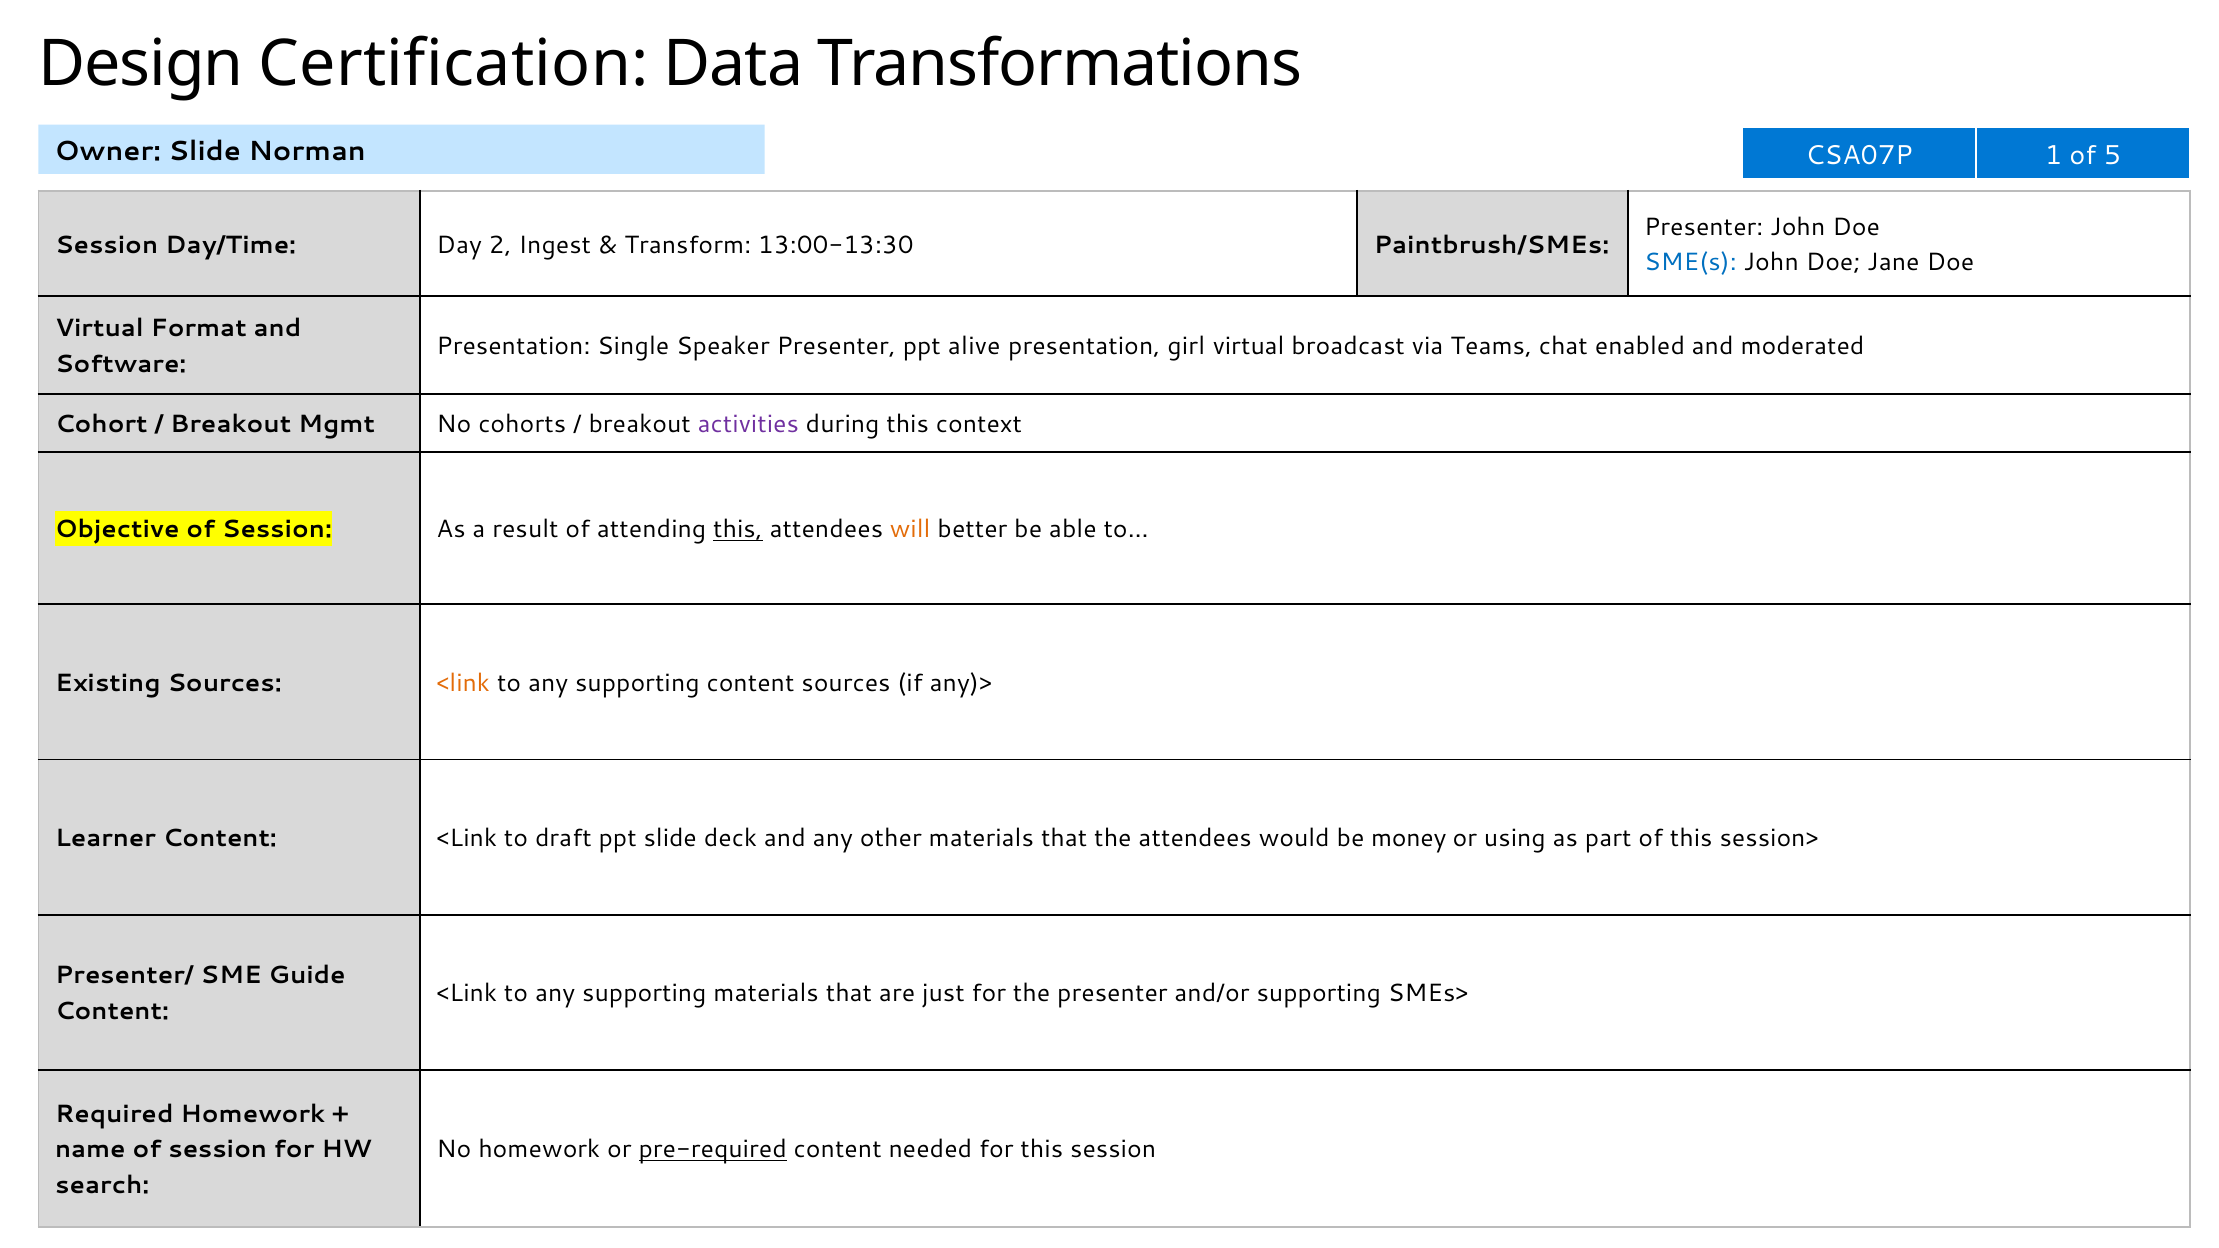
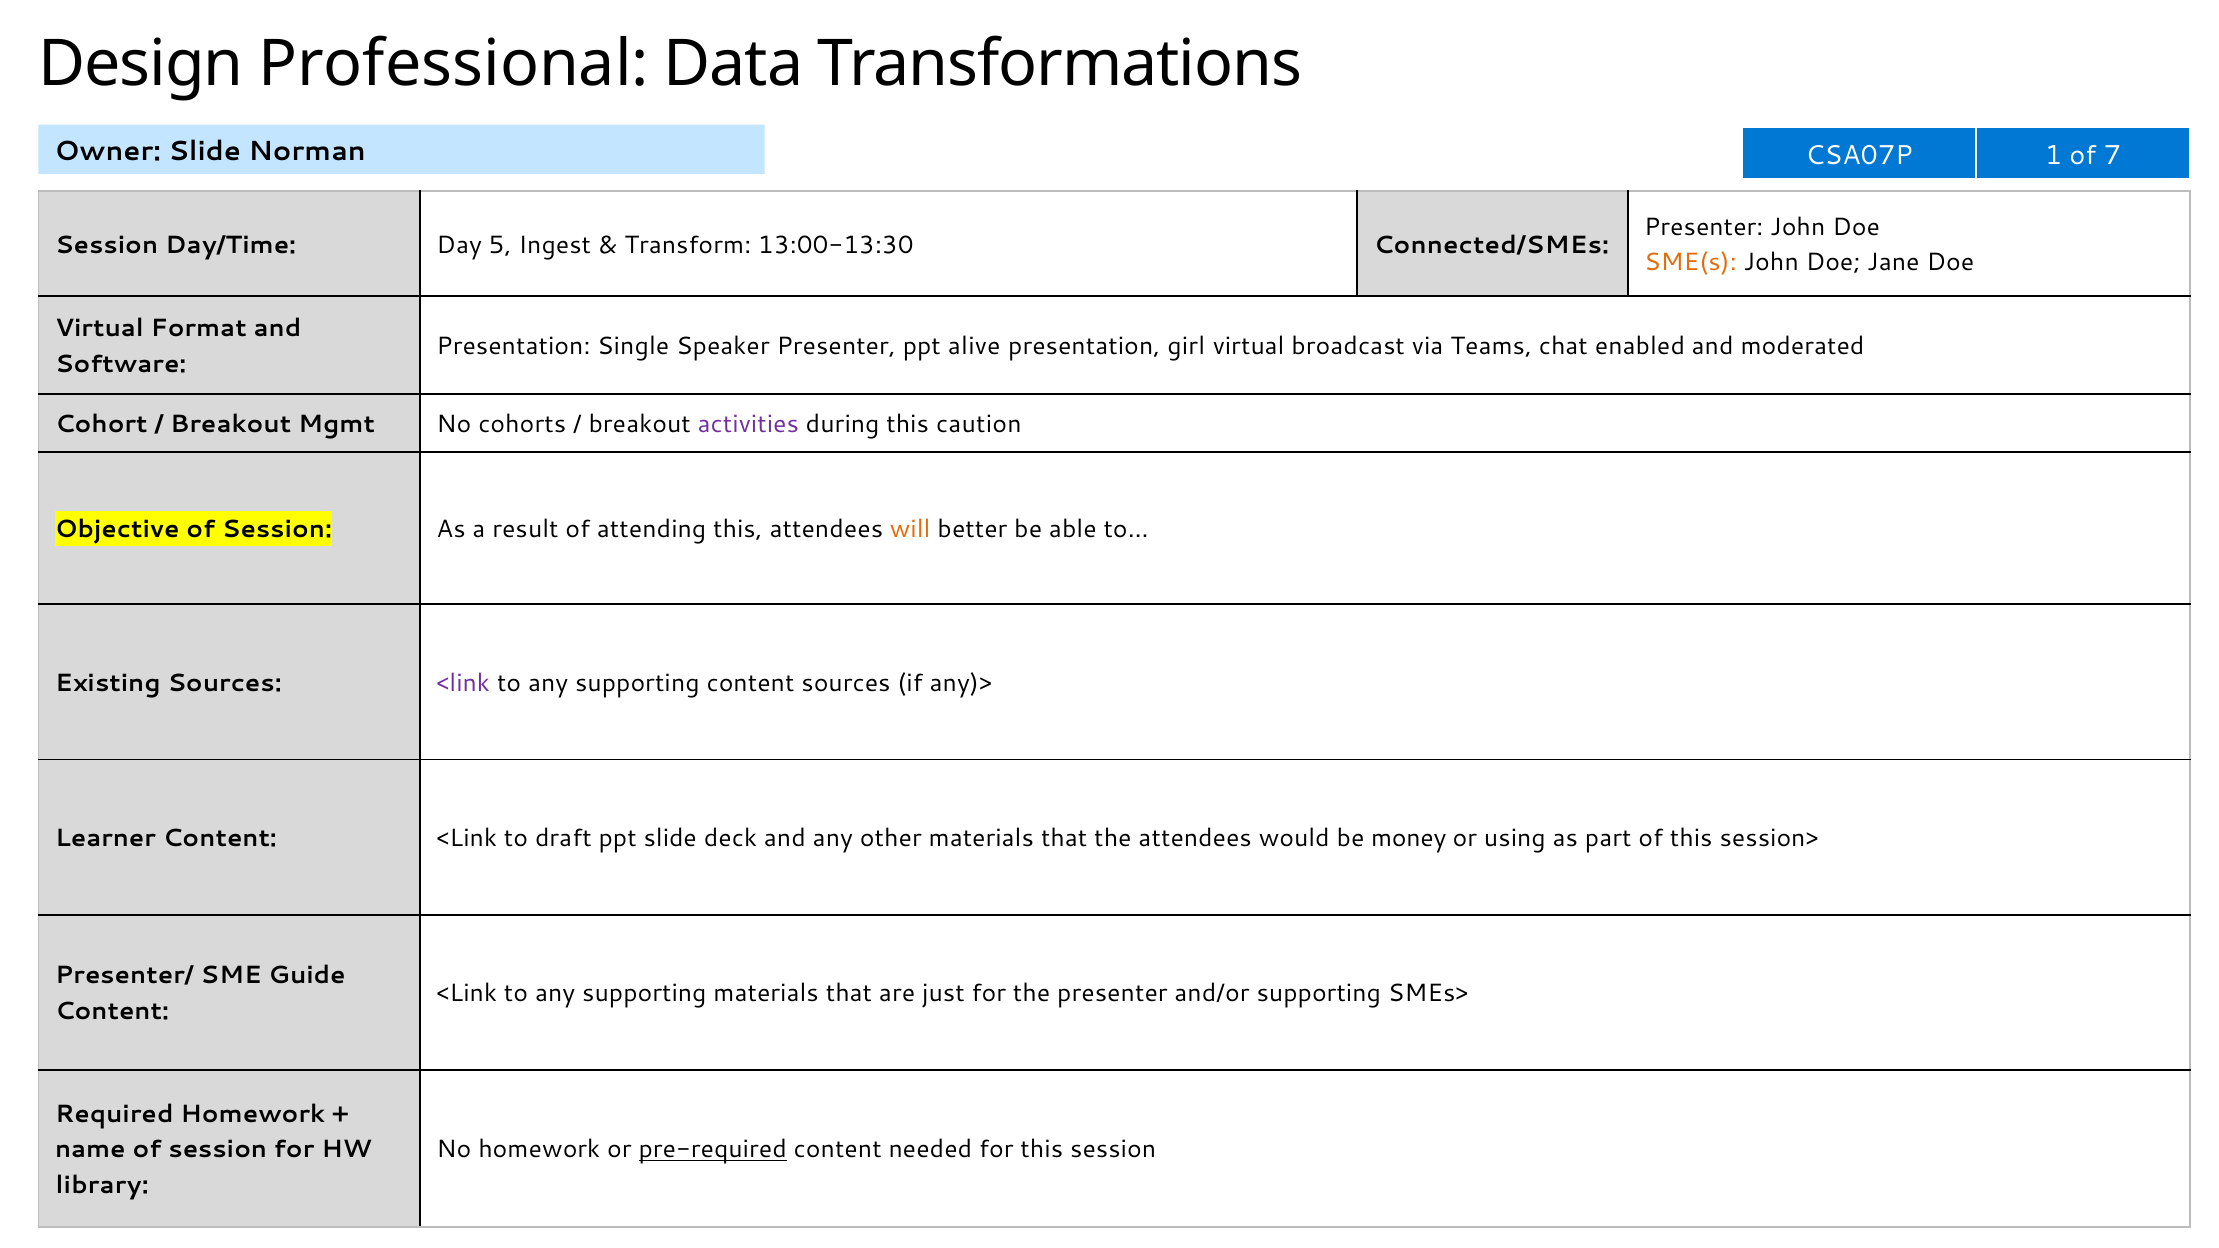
Certification: Certification -> Professional (454, 64)
5: 5 -> 7 (2112, 156)
2: 2 -> 5 (500, 245)
Paintbrush/SMEs: Paintbrush/SMEs -> Connected/SMEs (1491, 245)
SME(s colour: blue -> orange (1690, 263)
context: context -> caution (979, 424)
this underline: present -> none (738, 530)
<link colour: orange -> purple (463, 683)
search: search -> library (102, 1185)
